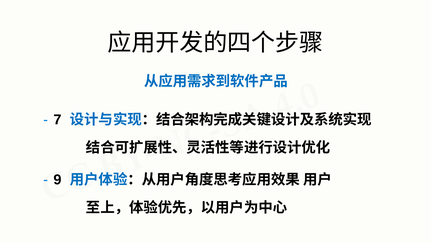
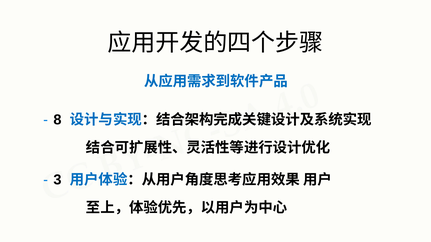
7: 7 -> 8 (57, 120)
9: 9 -> 3 (57, 180)
